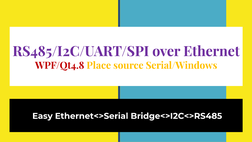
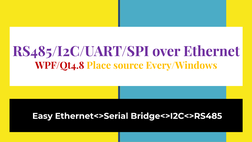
Serial/Windows: Serial/Windows -> Every/Windows (181, 65)
